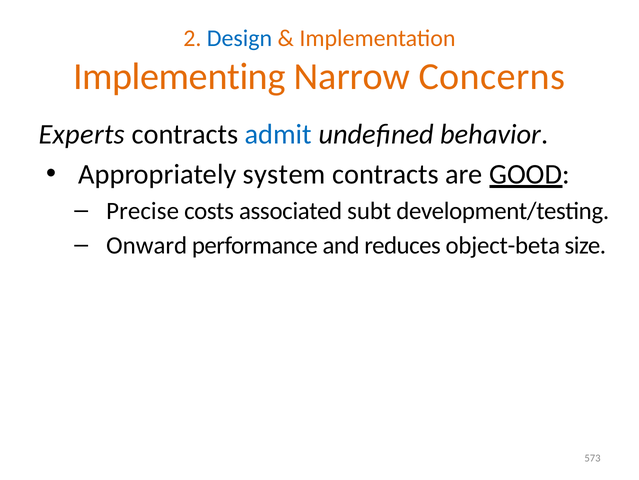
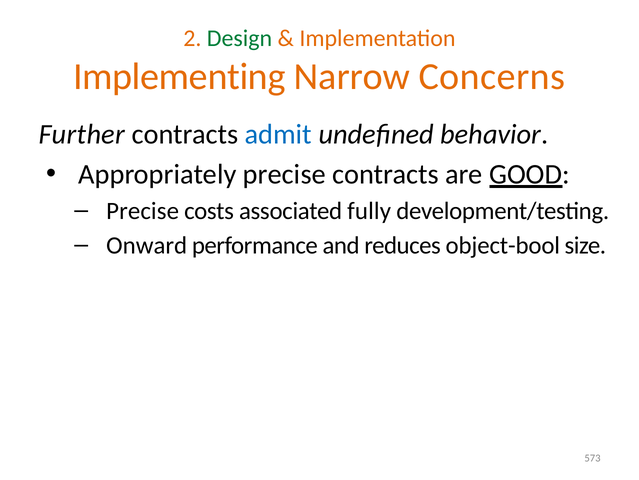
Design colour: blue -> green (240, 38)
Experts: Experts -> Further (82, 134)
Appropriately system: system -> precise (284, 174)
subt: subt -> fully (369, 211)
object-beta: object-beta -> object-bool (503, 245)
